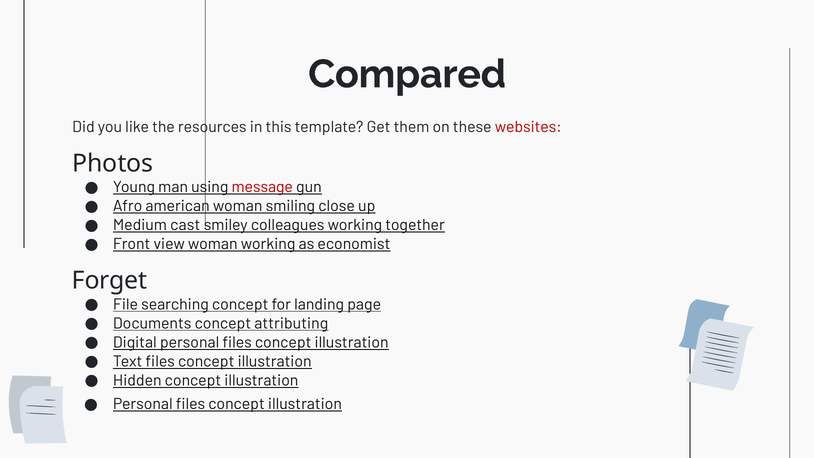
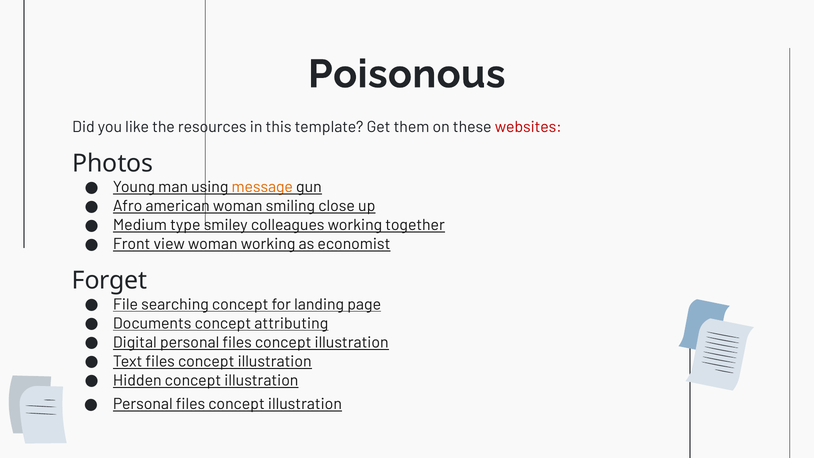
Compared: Compared -> Poisonous (407, 74)
message colour: red -> orange (262, 187)
cast: cast -> type (185, 225)
